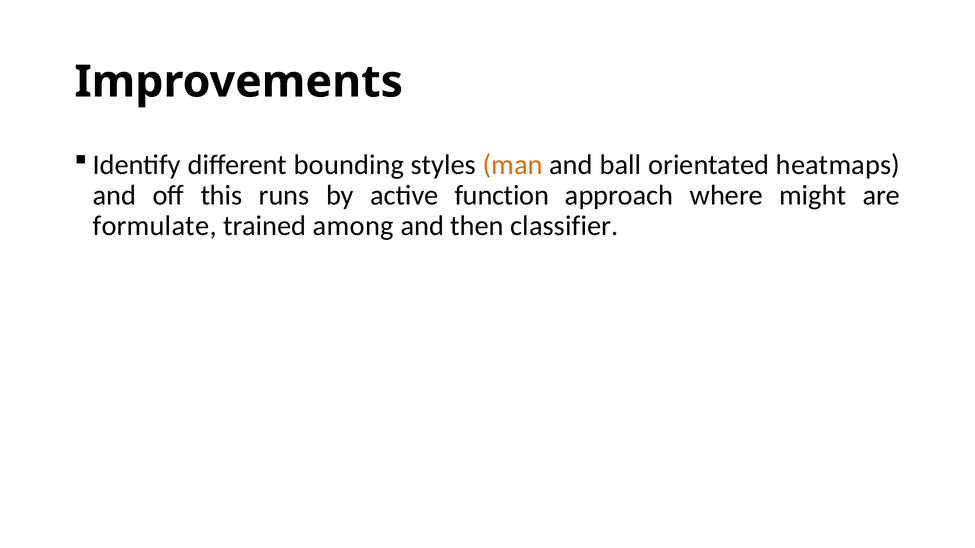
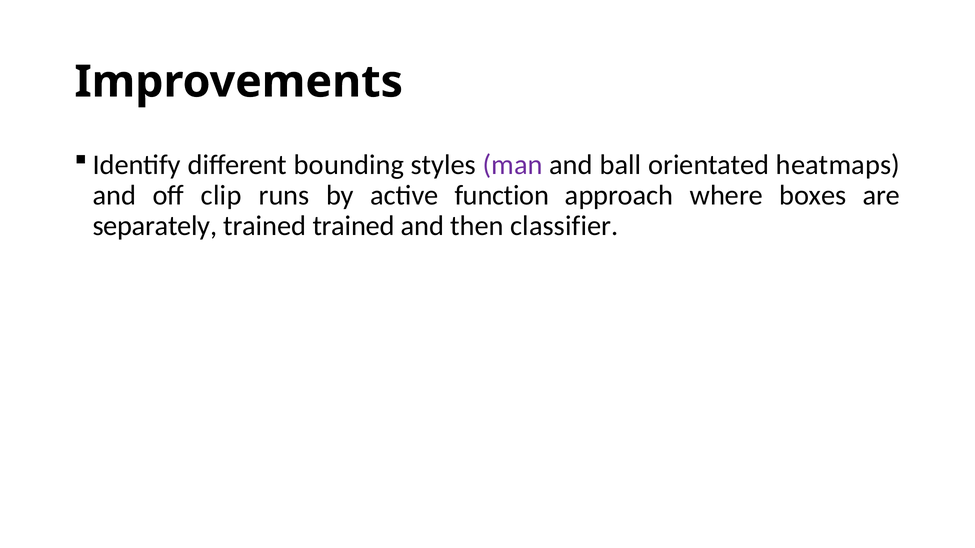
man colour: orange -> purple (513, 165)
this: this -> clip (221, 196)
might: might -> boxes (813, 196)
formulate: formulate -> separately (155, 226)
trained among: among -> trained (354, 226)
